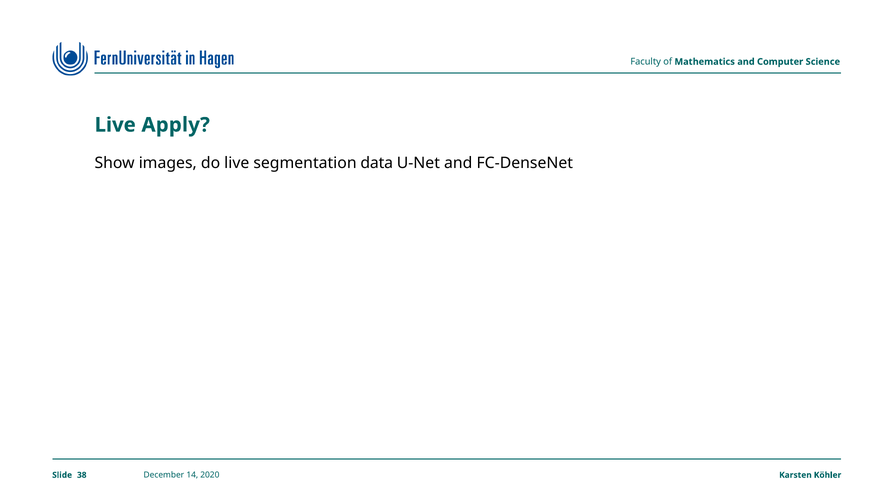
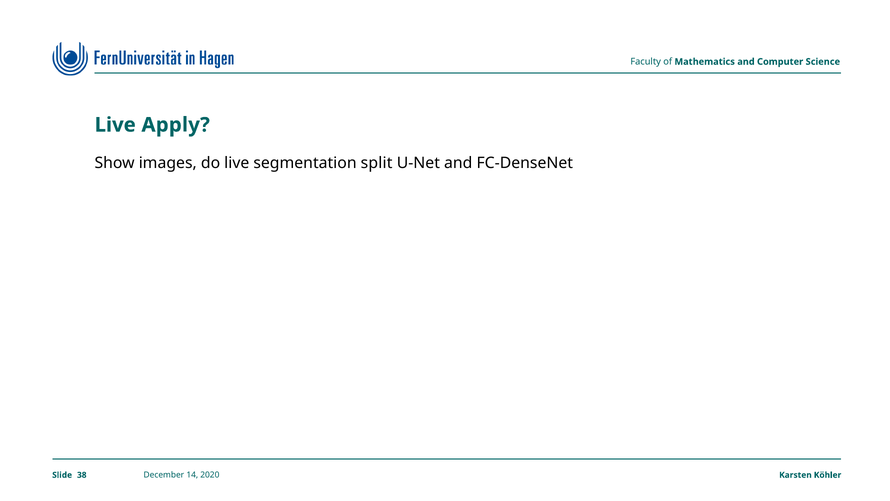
data: data -> split (377, 163)
